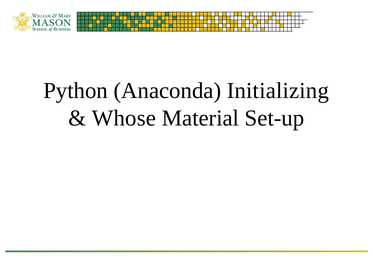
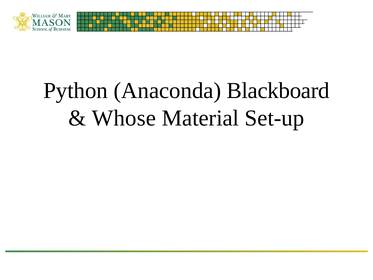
Initializing: Initializing -> Blackboard (278, 91)
